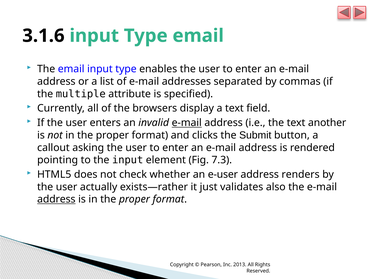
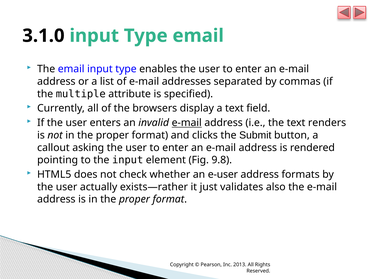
3.1.6: 3.1.6 -> 3.1.0 (43, 36)
another: another -> renders (327, 123)
7.3: 7.3 -> 9.8 (222, 160)
renders: renders -> formats (301, 174)
address underline: present -> none (56, 199)
